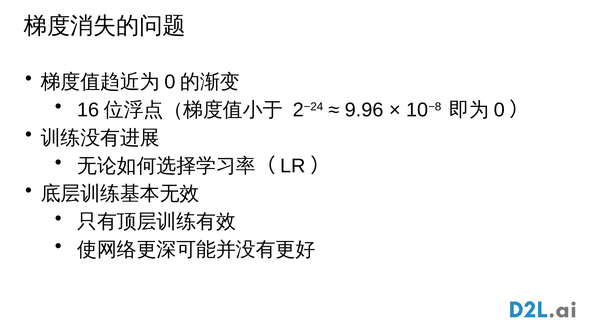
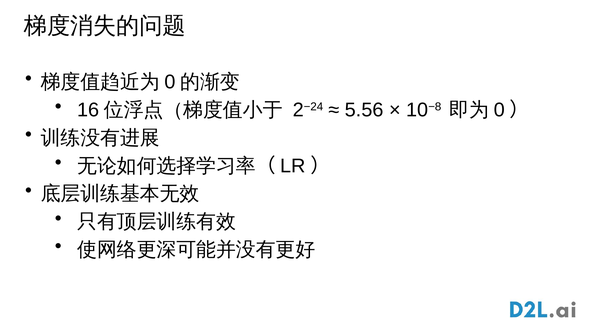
9.96: 9.96 -> 5.56 (364, 110)
